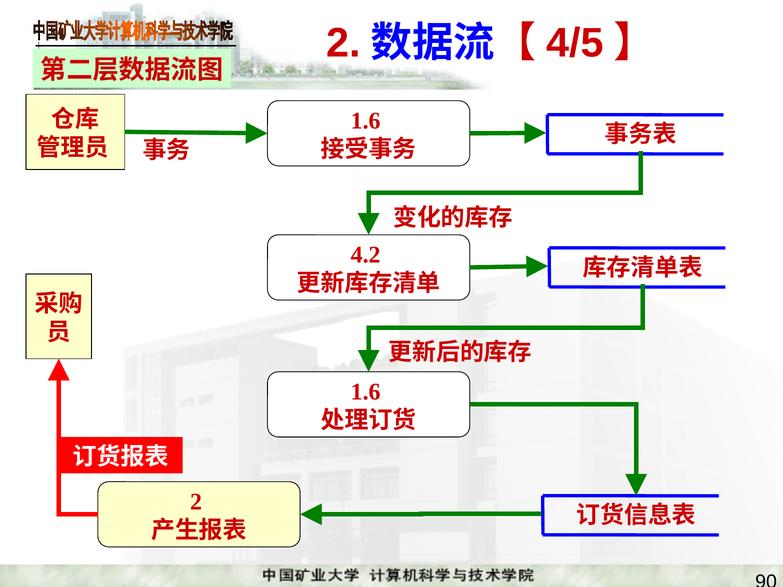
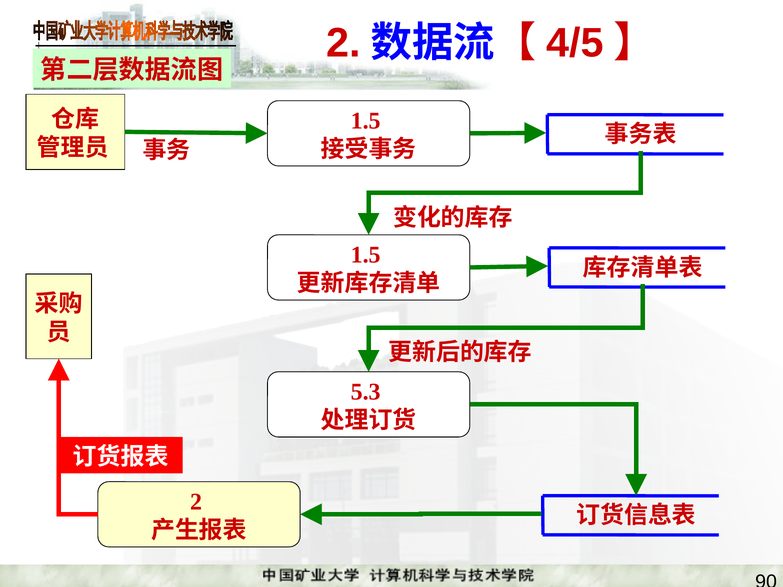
1.6: 1.6 -> 1.5 (366, 121)
4.2: 4.2 -> 1.5 (366, 255)
1.6: 1.6 -> 5.3 (366, 392)
